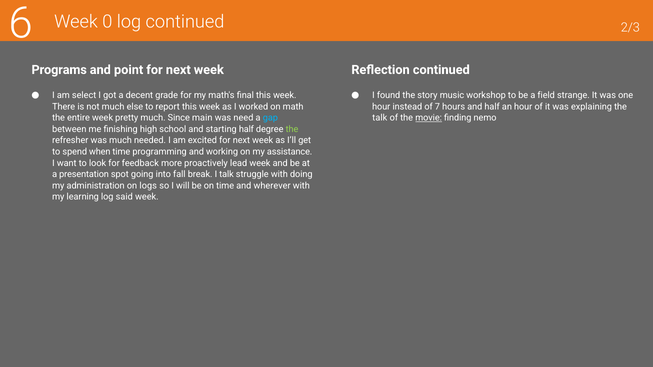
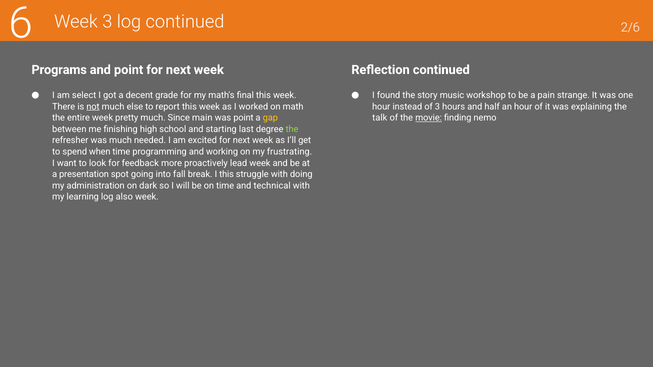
2/3: 2/3 -> 2/6 (630, 28)
Week 0: 0 -> 3 (107, 22)
field: field -> pain (546, 95)
not underline: none -> present (93, 107)
of 7: 7 -> 3 (437, 107)
was need: need -> point (243, 118)
gap colour: light blue -> yellow (270, 118)
starting half: half -> last (246, 129)
assistance: assistance -> frustrating (290, 152)
I talk: talk -> this (227, 175)
logs: logs -> dark (148, 186)
wherever: wherever -> technical (272, 186)
said: said -> also (124, 197)
